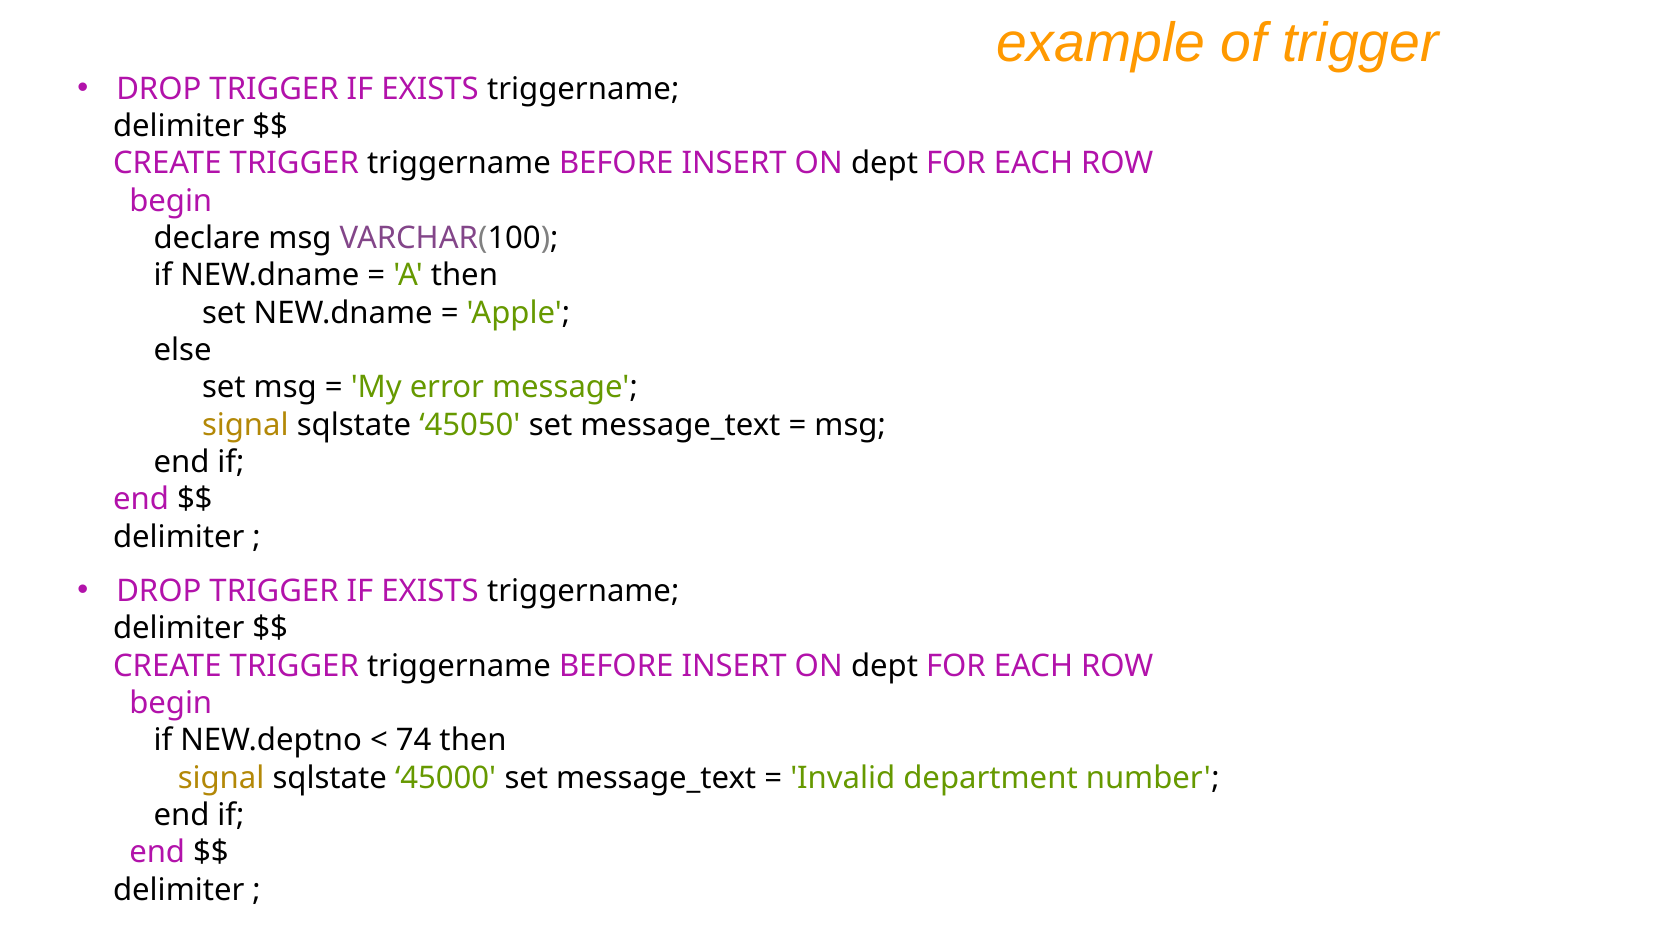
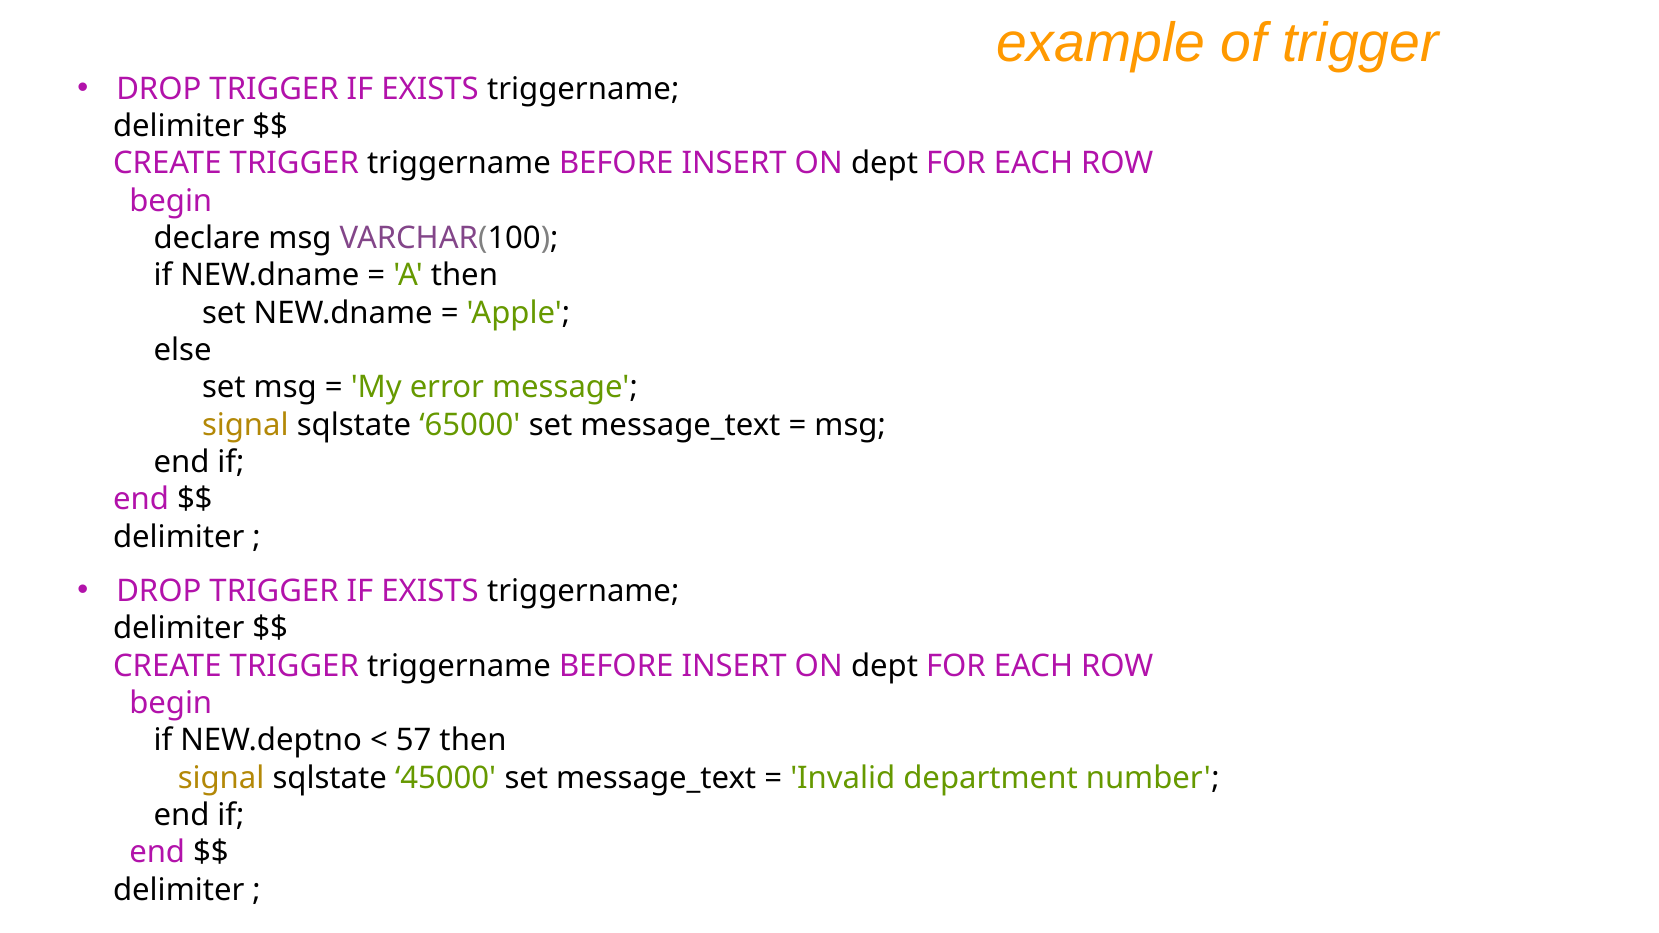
45050: 45050 -> 65000 (470, 425)
74: 74 -> 57 (414, 741)
